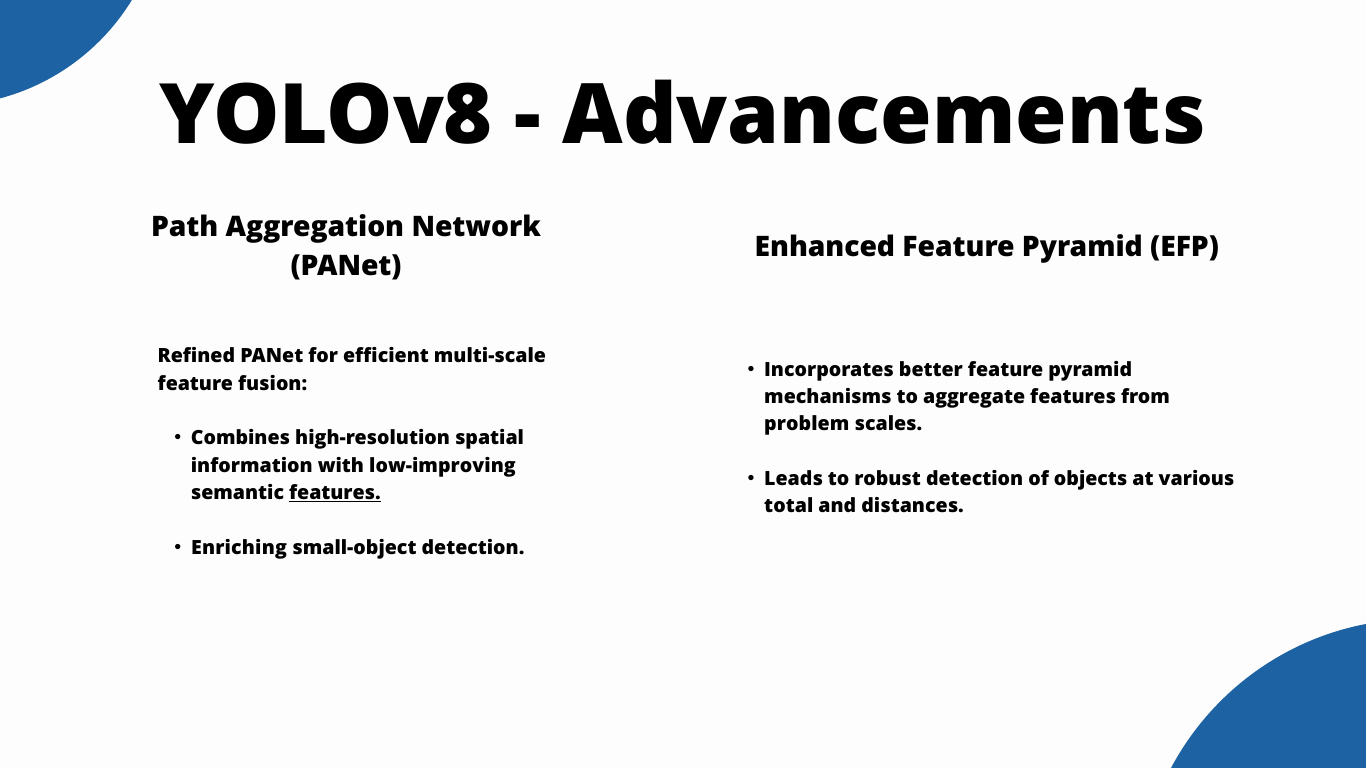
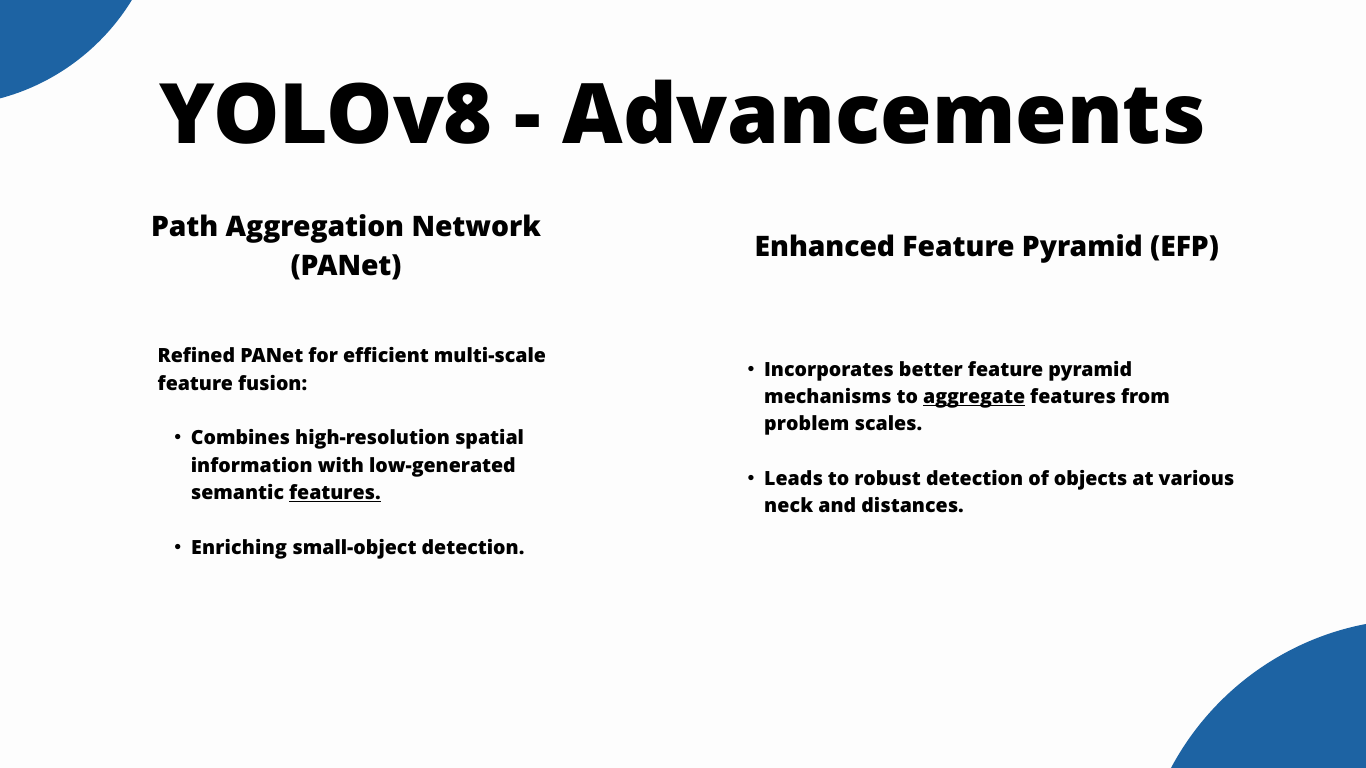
aggregate underline: none -> present (974, 397)
low-improving: low-improving -> low-generated (442, 466)
total: total -> neck (789, 507)
